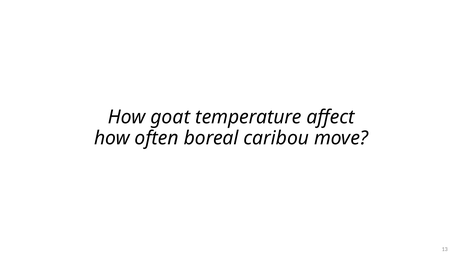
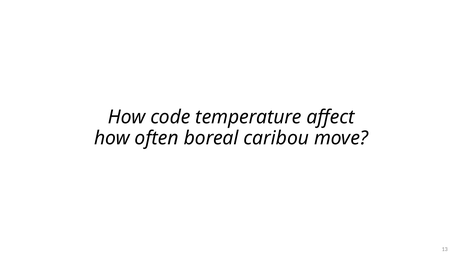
goat: goat -> code (170, 117)
